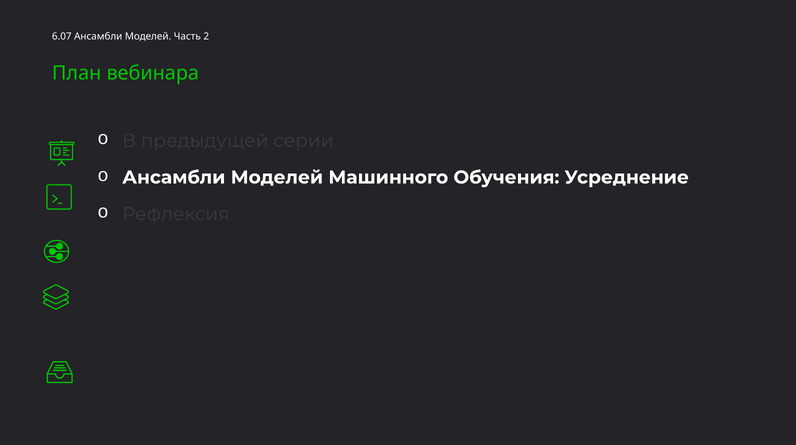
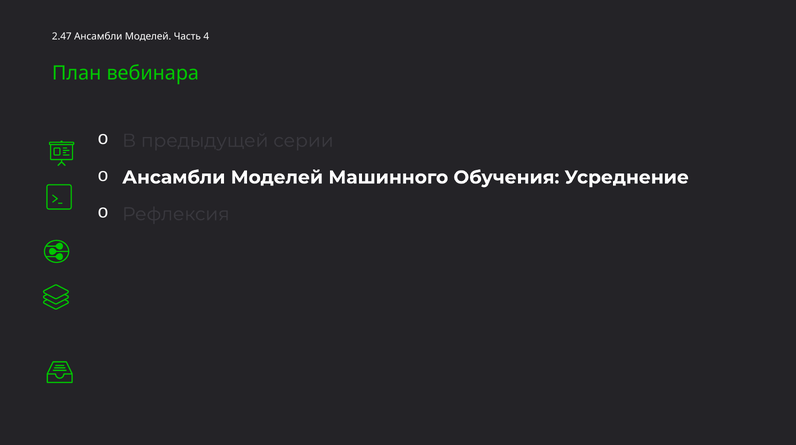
6.07: 6.07 -> 2.47 (62, 37)
2: 2 -> 4 (206, 37)
